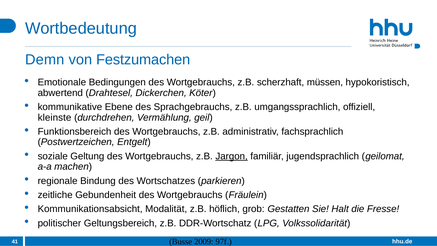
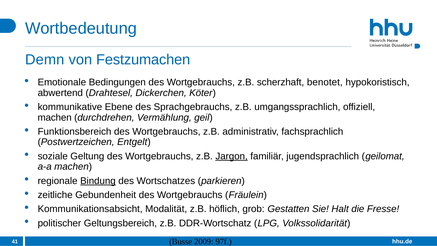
müssen: müssen -> benotet (325, 82)
kleinste: kleinste -> machen (55, 118)
Bindung underline: none -> present (98, 181)
